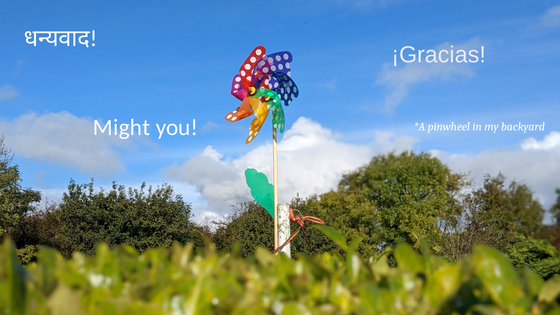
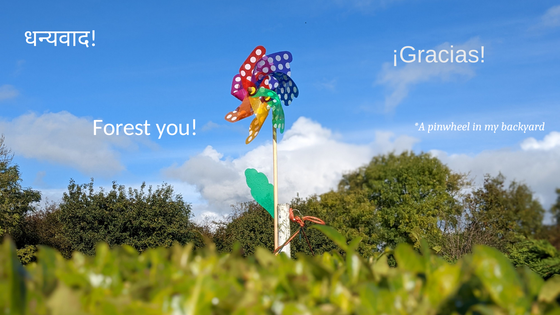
Might: Might -> Forest (122, 127)
